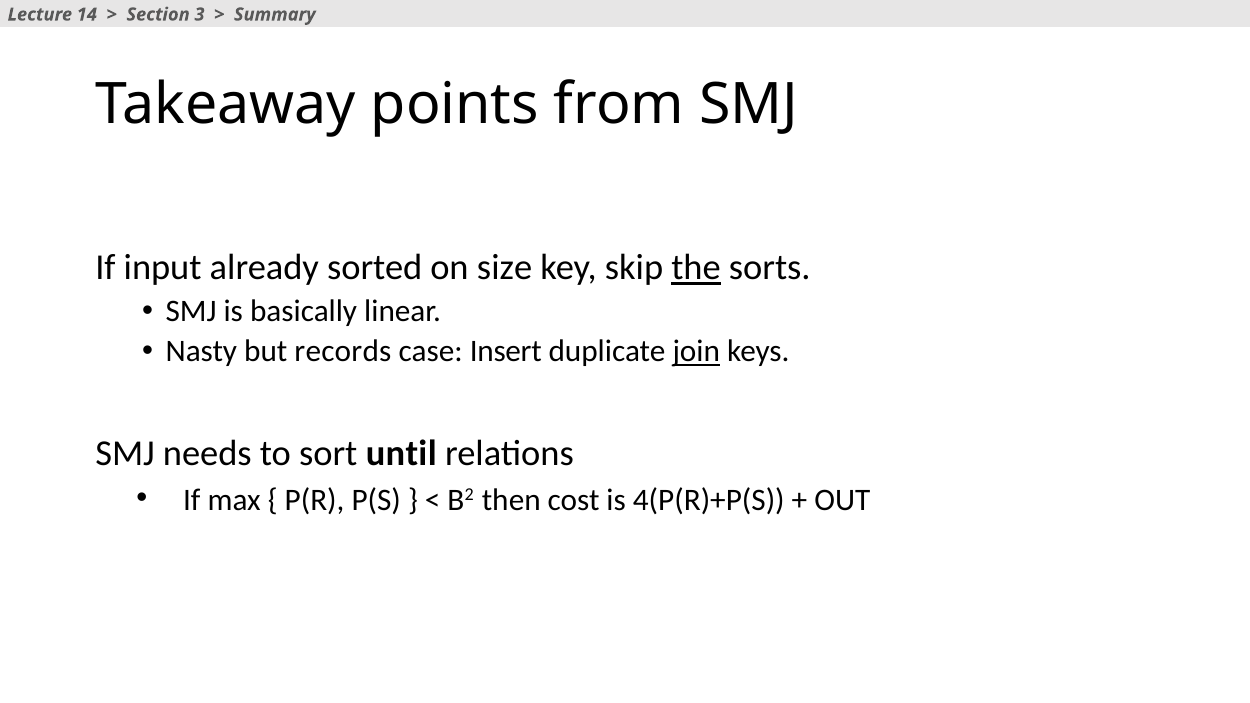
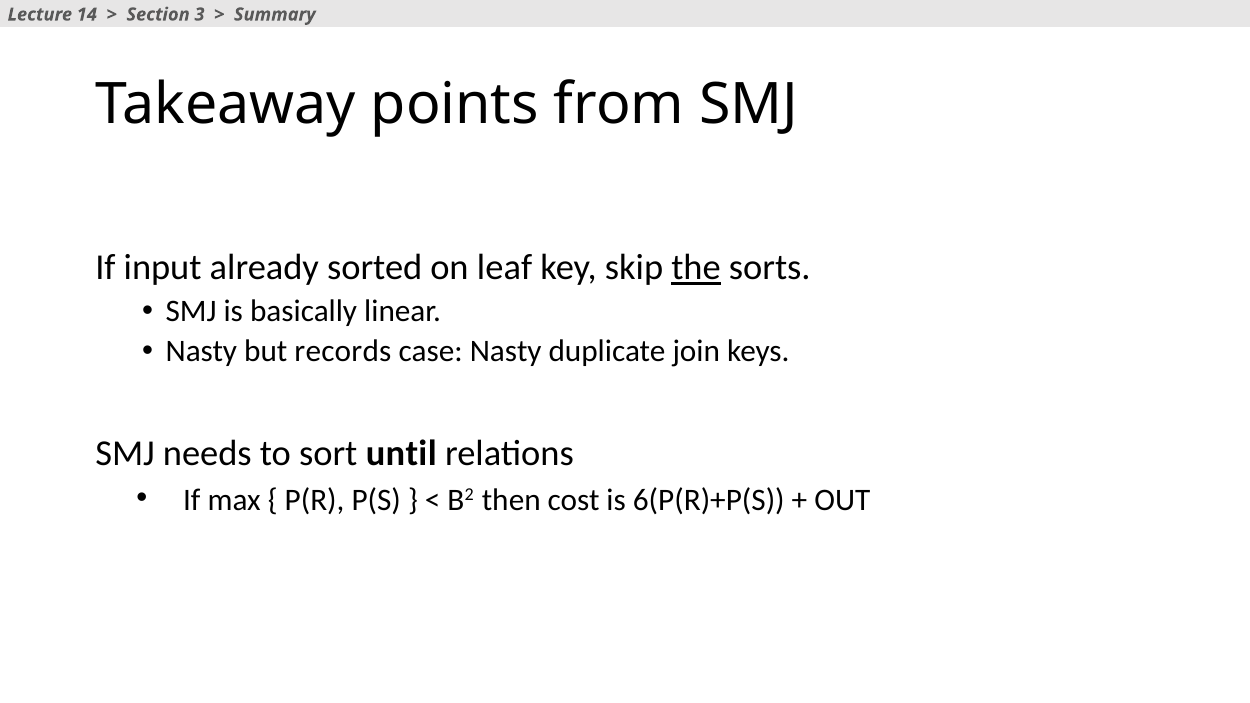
size: size -> leaf (505, 268)
case Insert: Insert -> Nasty (506, 351)
join underline: present -> none (696, 351)
4(P(R)+P(S: 4(P(R)+P(S -> 6(P(R)+P(S (709, 500)
